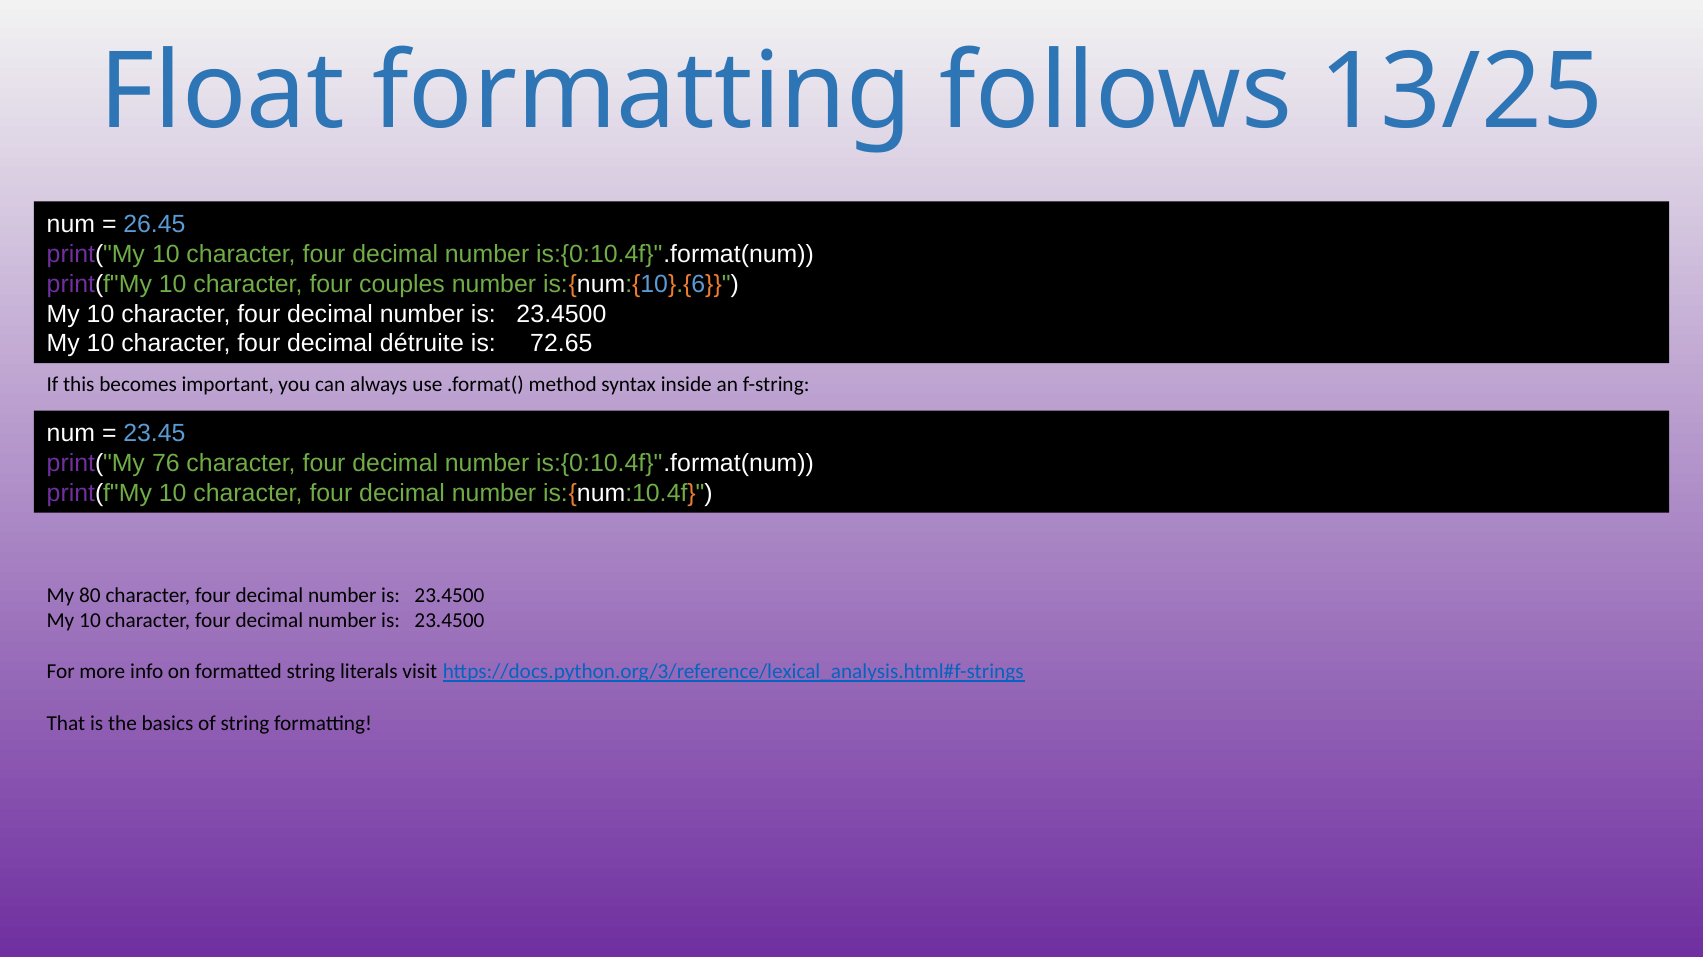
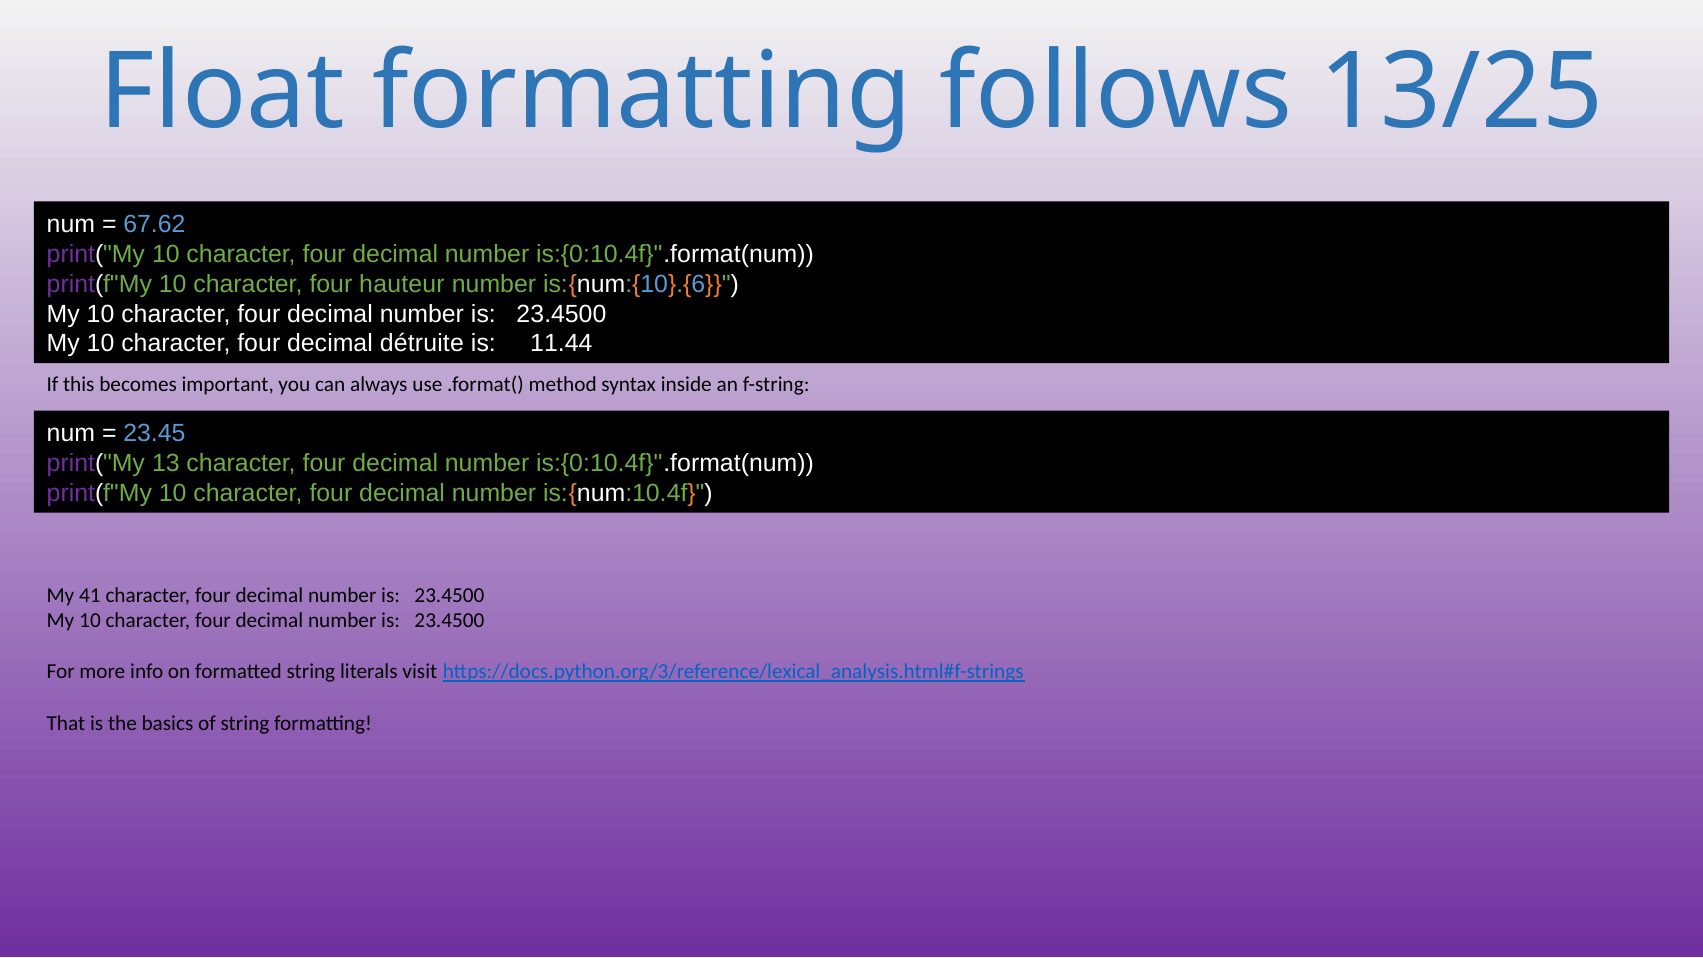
26.45: 26.45 -> 67.62 (154, 224)
couples: couples -> hauteur (402, 284)
72.65: 72.65 -> 11.44 (561, 344)
76: 76 -> 13 (166, 463)
80: 80 -> 41 (90, 595)
